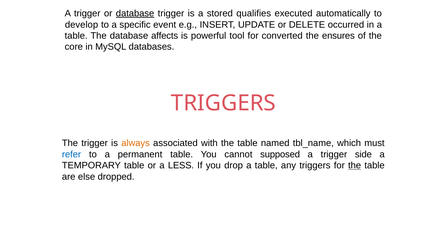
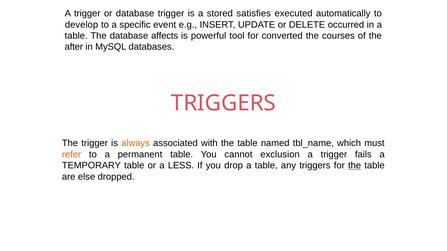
database underline: present -> none (135, 13)
qualifies: qualifies -> satisfies (254, 13)
ensures: ensures -> courses (338, 36)
core: core -> after (74, 47)
refer colour: blue -> orange (72, 155)
supposed: supposed -> exclusion (280, 155)
side: side -> fails (363, 155)
